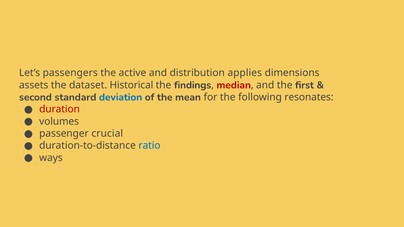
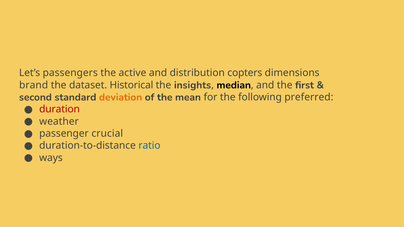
applies: applies -> copters (245, 73)
assets: assets -> brand (34, 85)
findings: findings -> insights (193, 85)
median colour: red -> black (234, 85)
deviation colour: blue -> orange (121, 97)
resonates: resonates -> preferred (309, 97)
volumes: volumes -> weather (59, 122)
